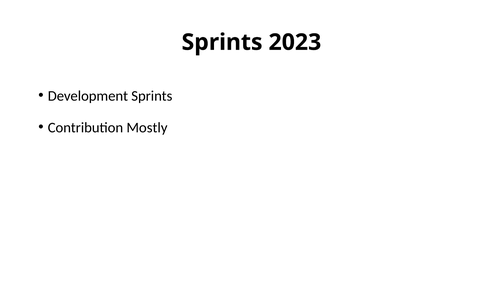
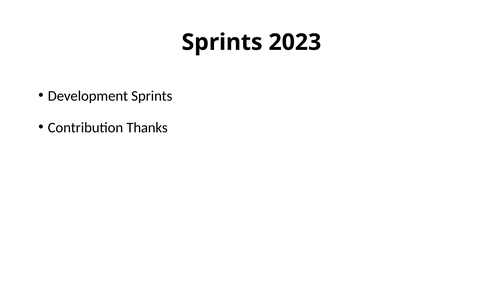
Mostly: Mostly -> Thanks (147, 128)
